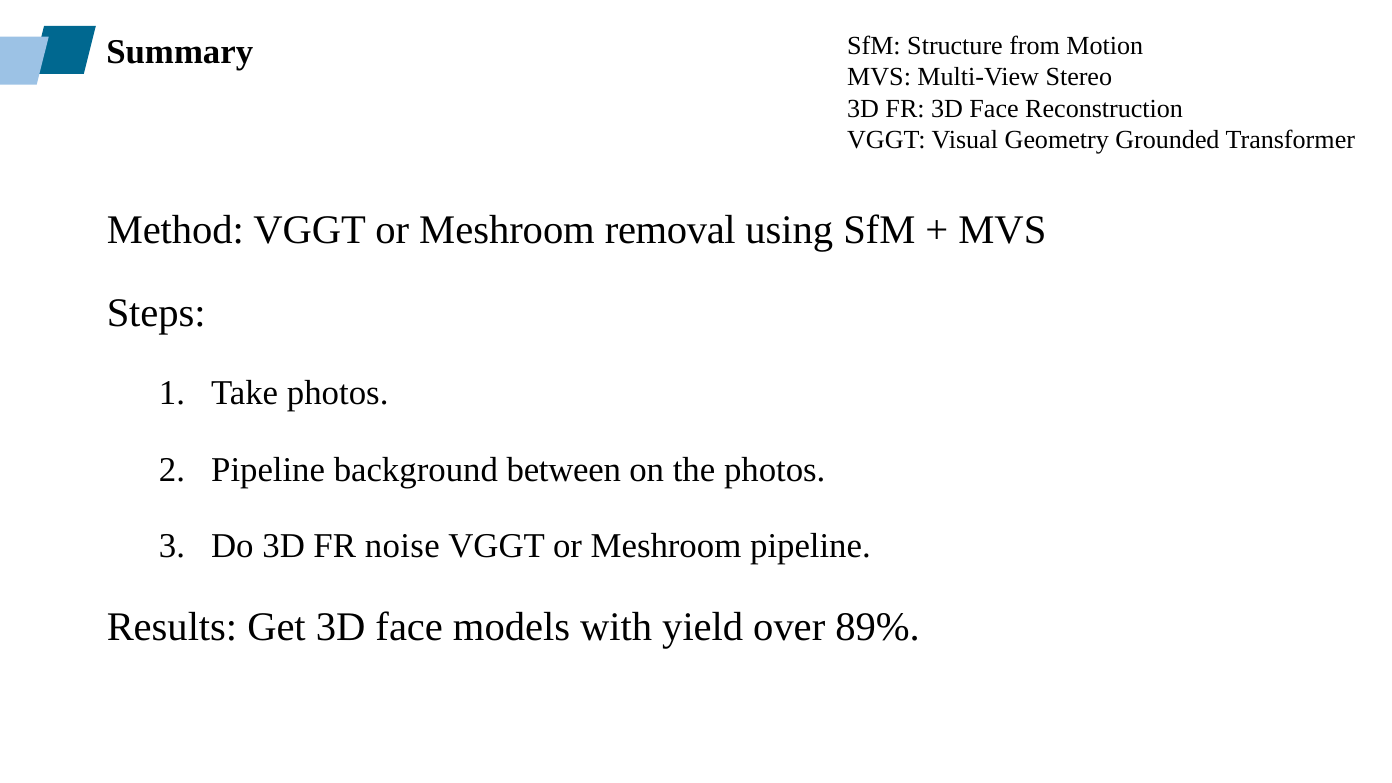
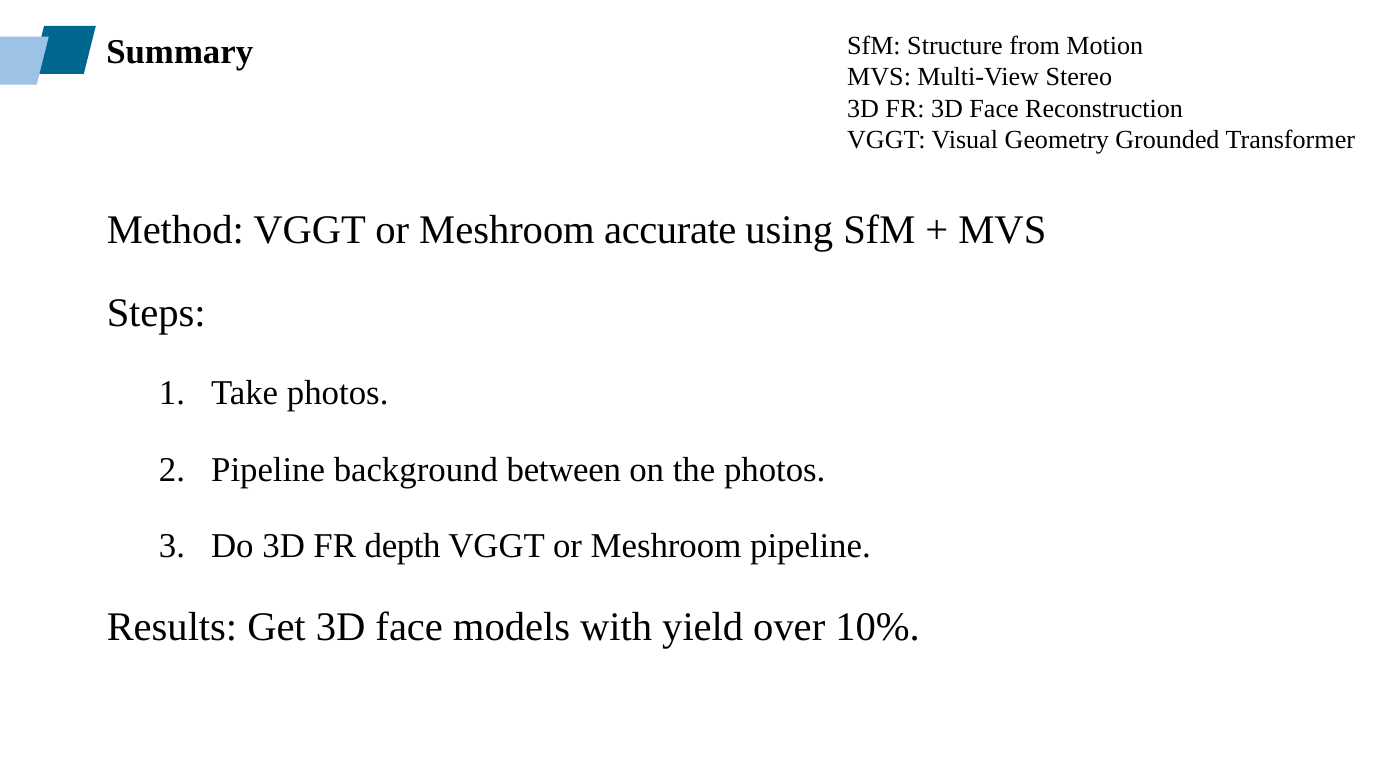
removal: removal -> accurate (670, 230)
noise: noise -> depth (403, 546)
89%: 89% -> 10% (878, 627)
